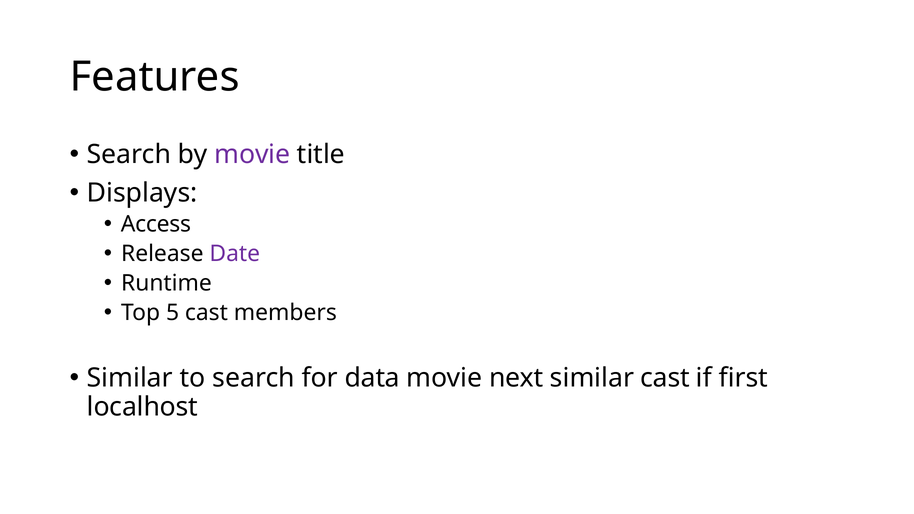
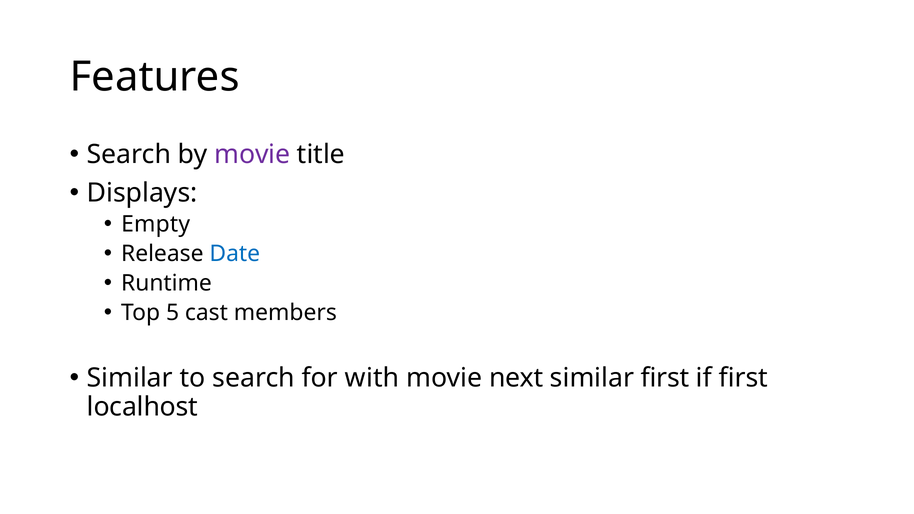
Access: Access -> Empty (156, 224)
Date colour: purple -> blue (235, 254)
data: data -> with (372, 378)
similar cast: cast -> first (665, 378)
